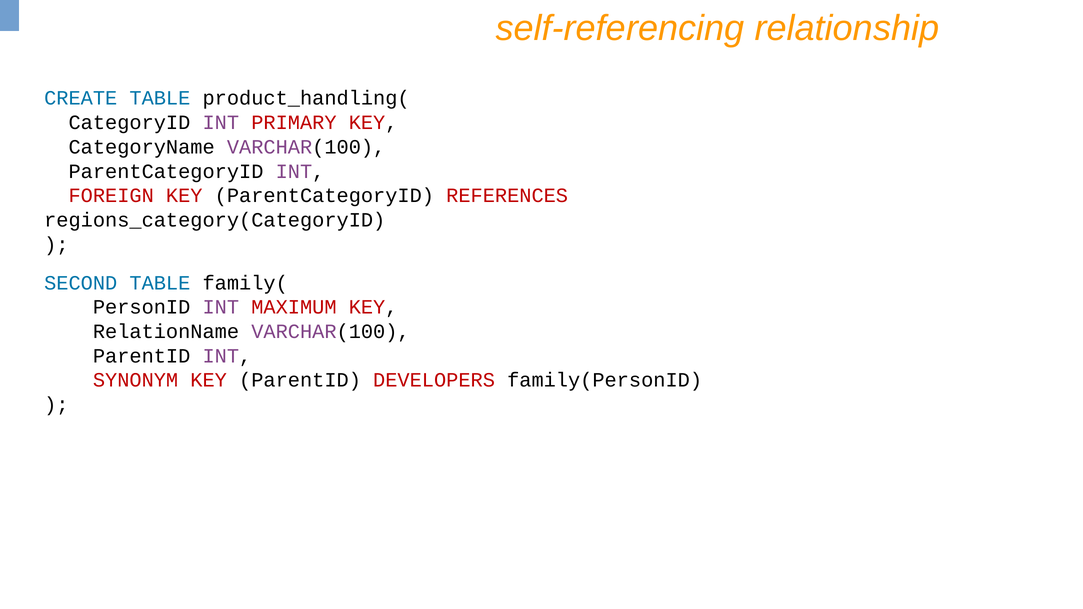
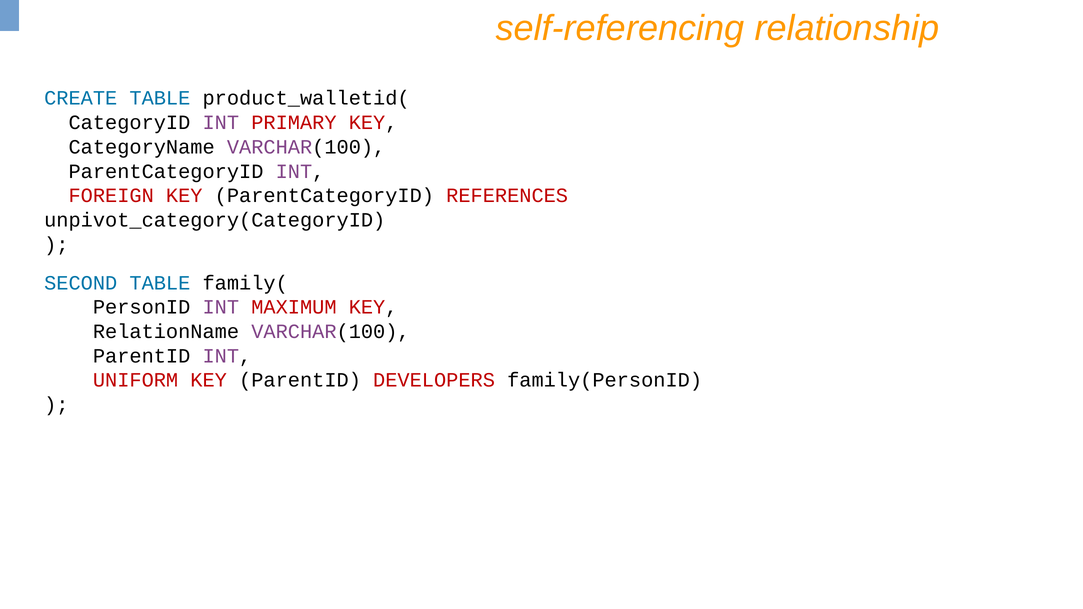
product_handling(: product_handling( -> product_walletid( (306, 98)
regions_category(CategoryID: regions_category(CategoryID -> unpivot_category(CategoryID (215, 220)
SYNONYM: SYNONYM -> UNIFORM (136, 380)
